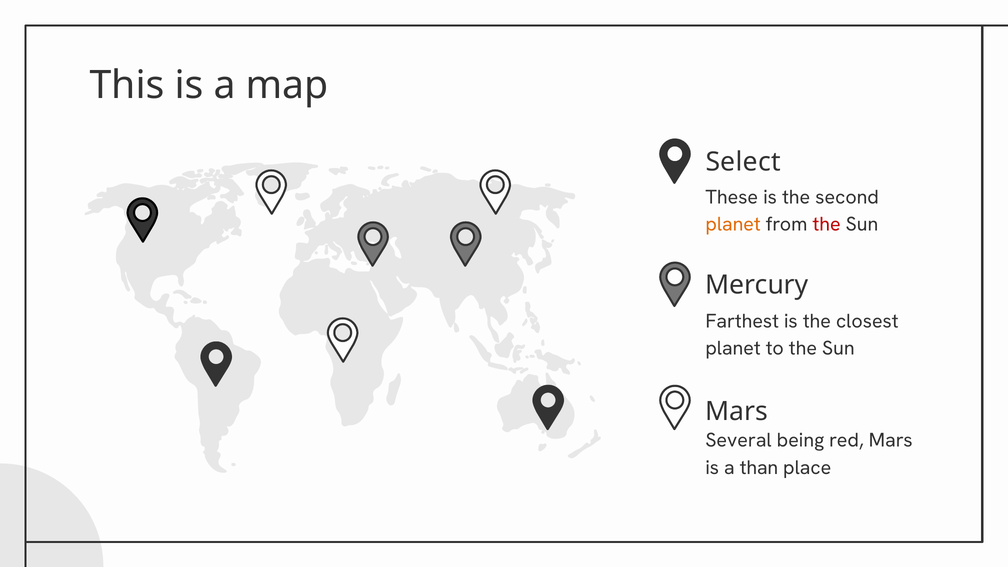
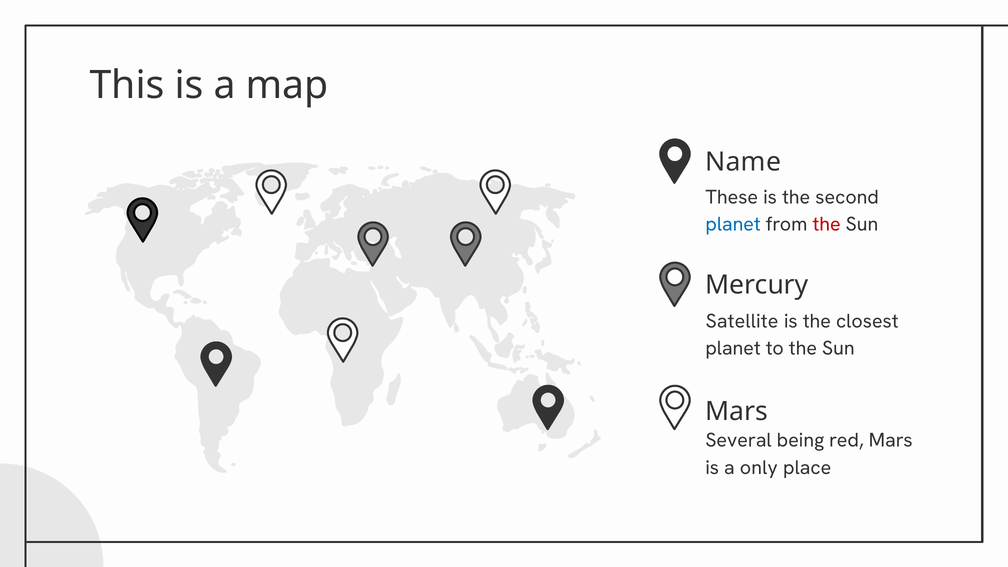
Select: Select -> Name (743, 162)
planet colour: orange -> blue (733, 225)
Farthest: Farthest -> Satellite (742, 321)
than: than -> only (759, 468)
